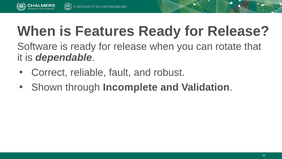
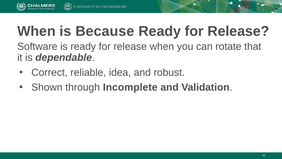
Features: Features -> Because (105, 31)
fault: fault -> idea (120, 72)
